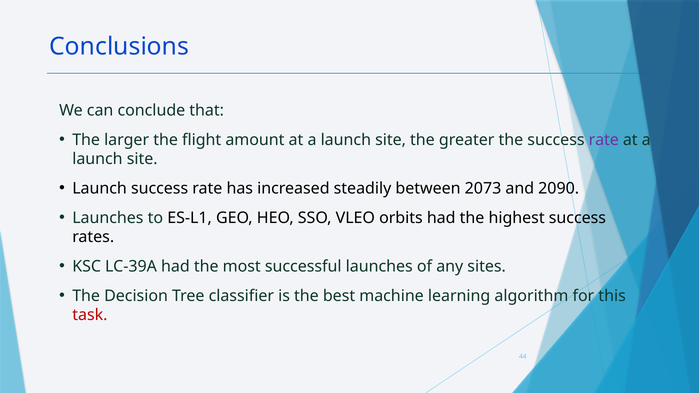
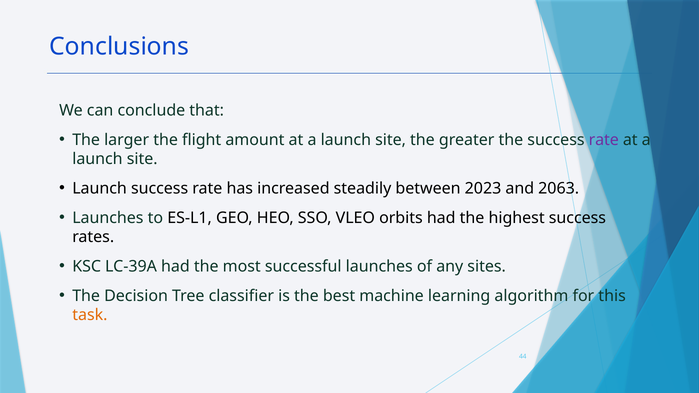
2073: 2073 -> 2023 (483, 189)
2090: 2090 -> 2063 (559, 189)
task colour: red -> orange (90, 315)
